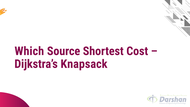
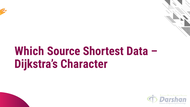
Cost: Cost -> Data (137, 51)
Knapsack: Knapsack -> Character (84, 64)
